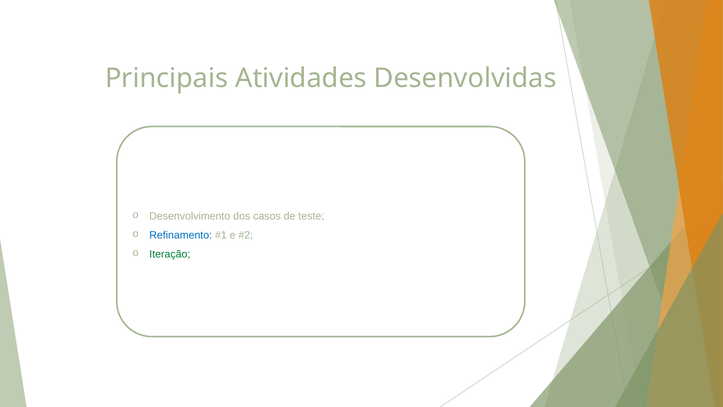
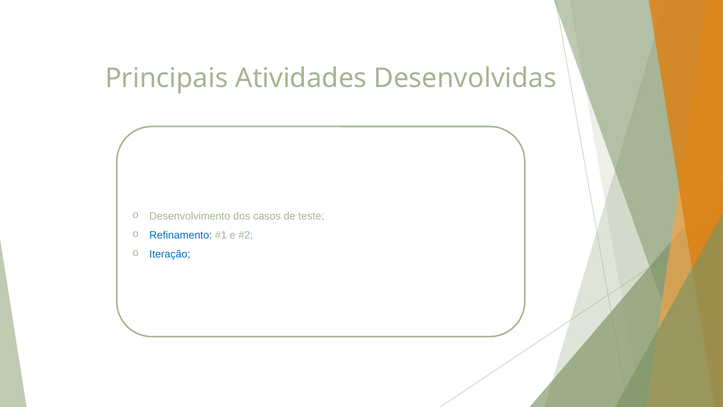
Iteração colour: green -> blue (170, 254)
